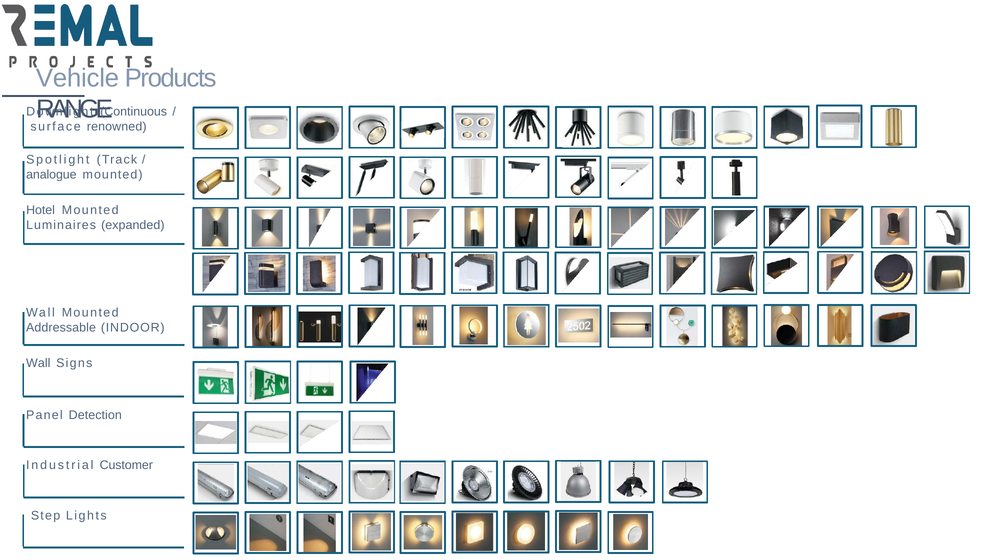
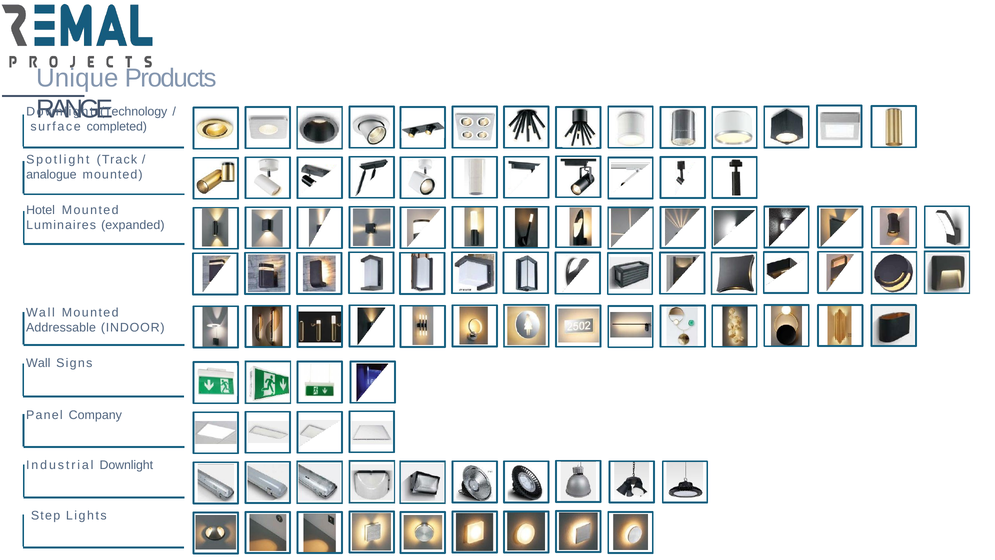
Vehicle: Vehicle -> Unique (77, 78)
Continuous: Continuous -> Technology (134, 112)
renowned: renowned -> completed (117, 127)
Detection: Detection -> Company (95, 415)
Industrial Customer: Customer -> Downlight (126, 465)
